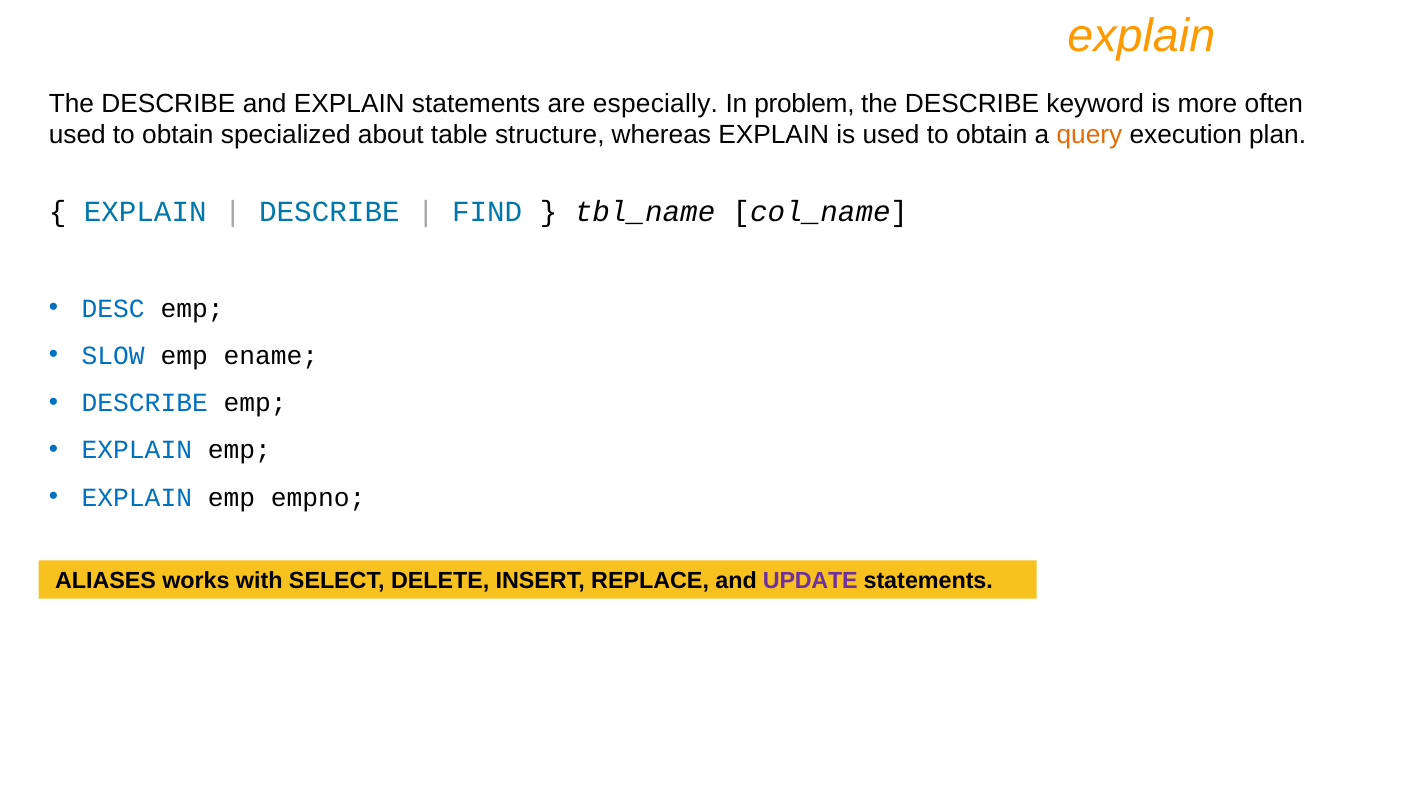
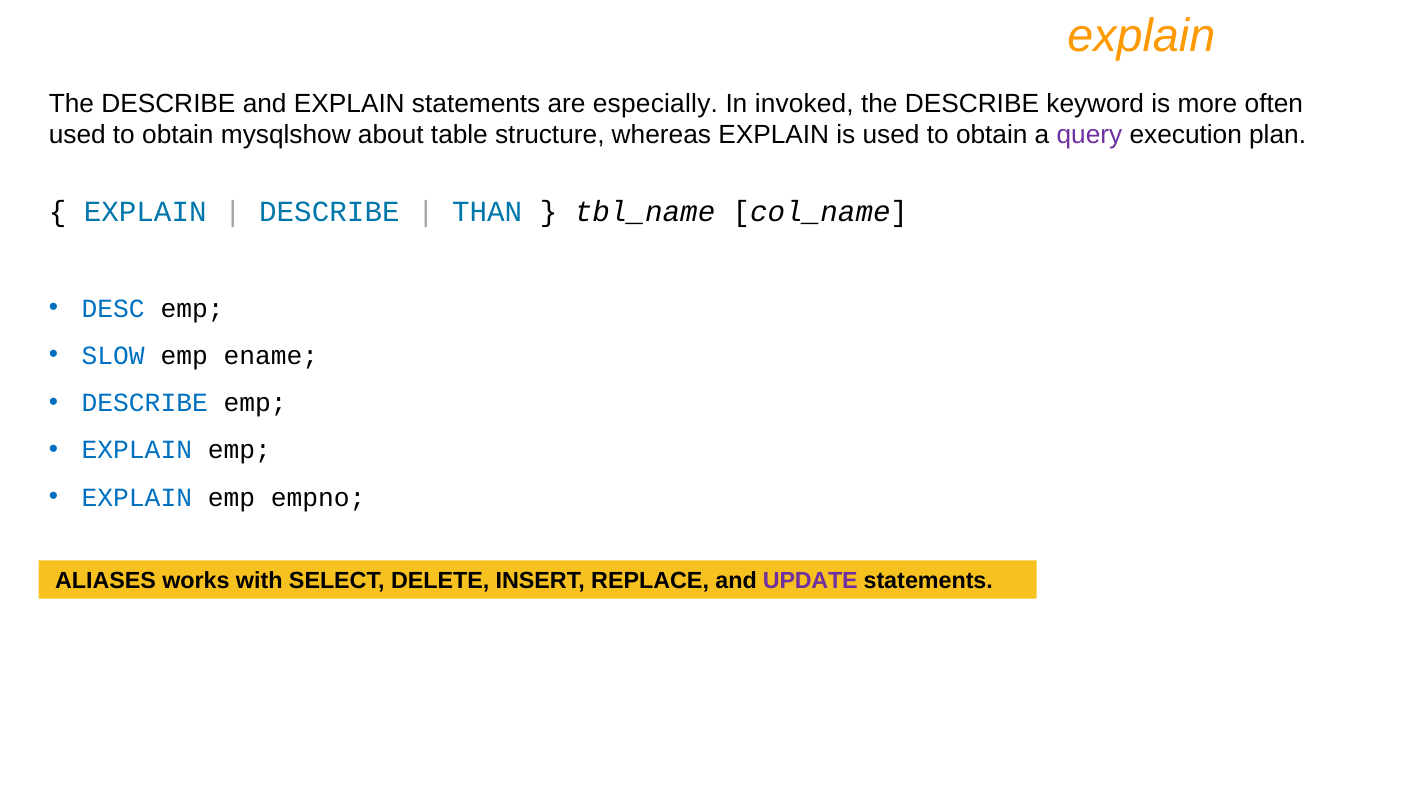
problem: problem -> invoked (804, 104)
specialized: specialized -> mysqlshow (286, 135)
query colour: orange -> purple (1089, 135)
FIND: FIND -> THAN (487, 212)
